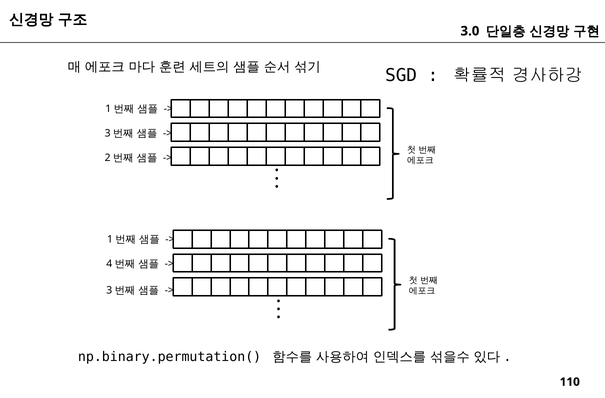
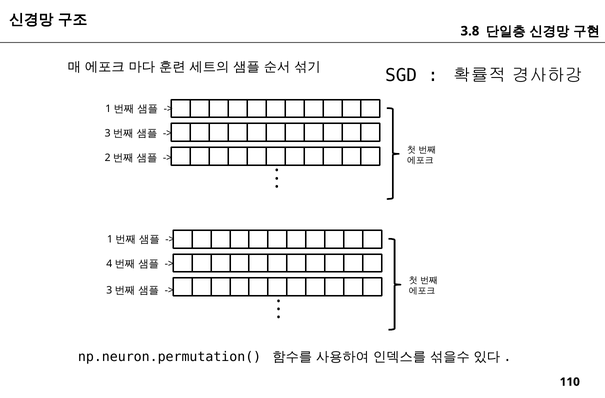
3.0: 3.0 -> 3.8 (470, 31)
np.binary.permutation(: np.binary.permutation( -> np.neuron.permutation( (170, 356)
